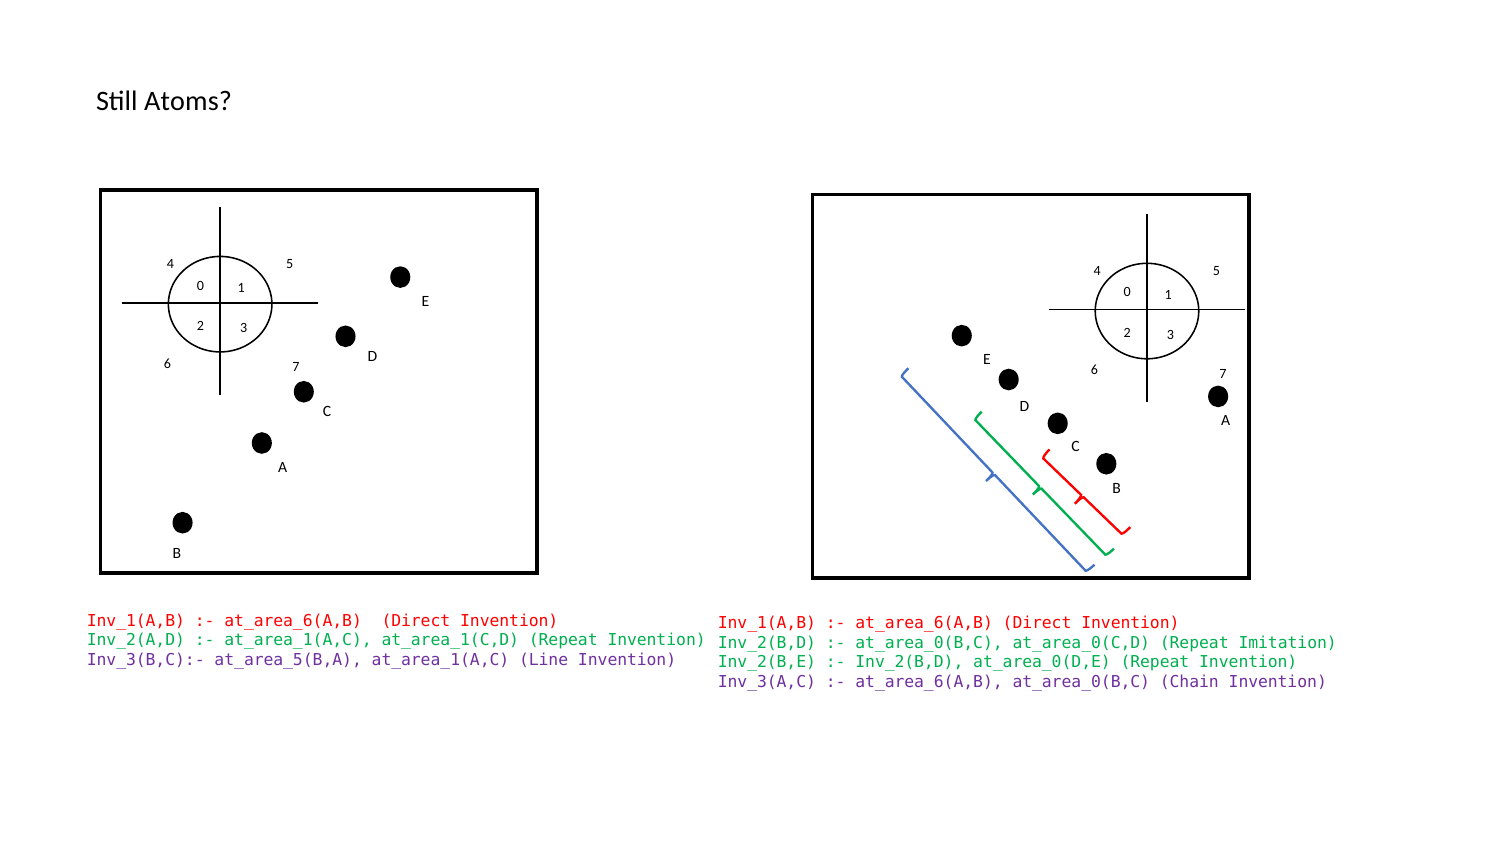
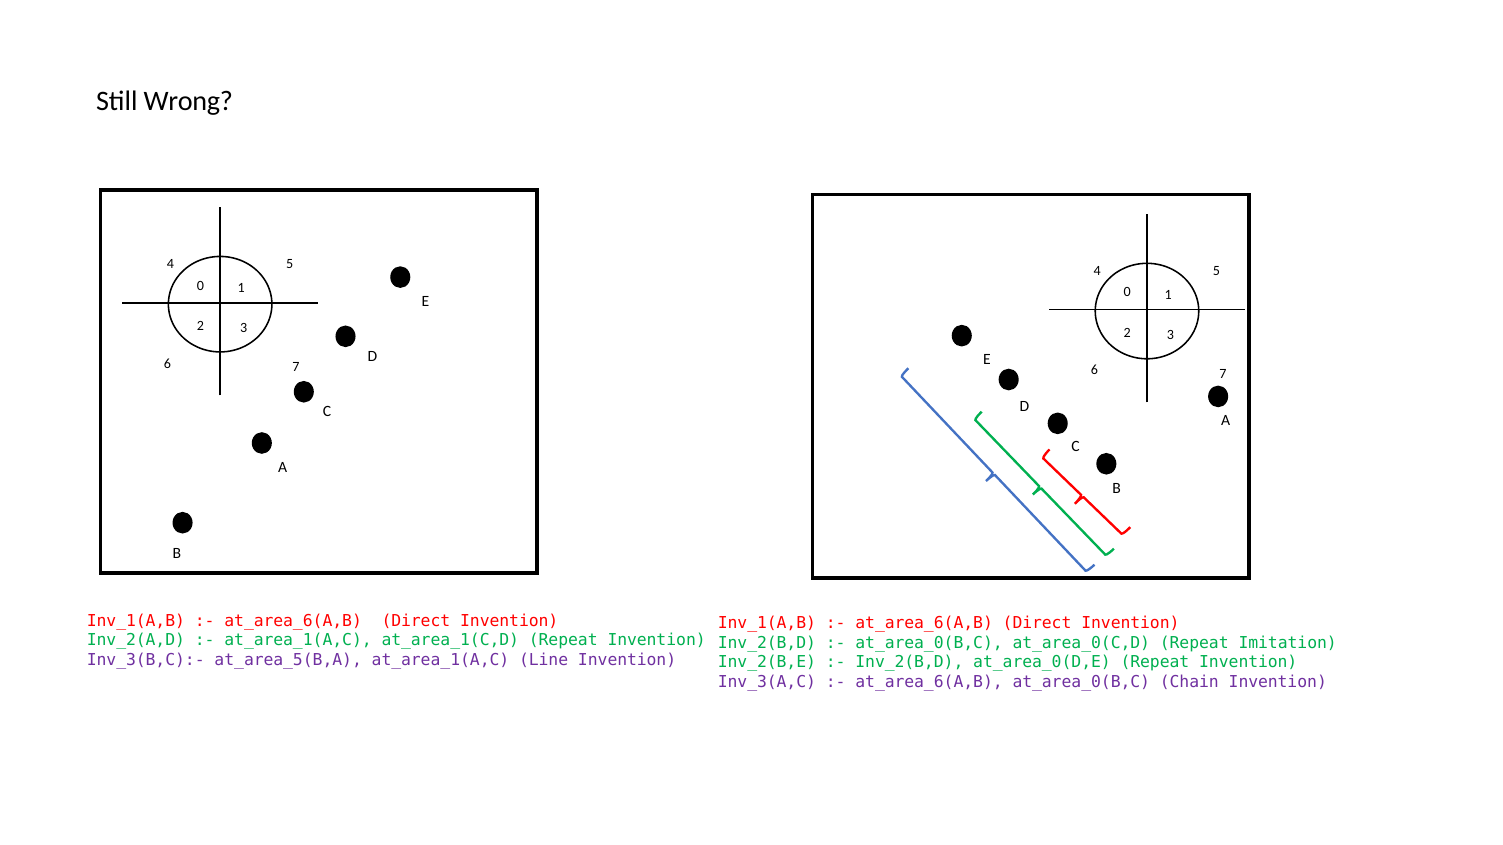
Atoms: Atoms -> Wrong (188, 102)
